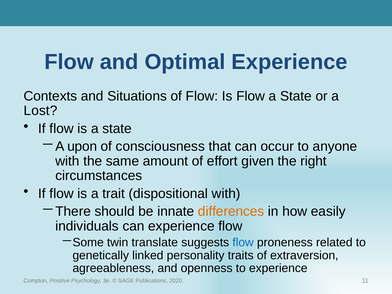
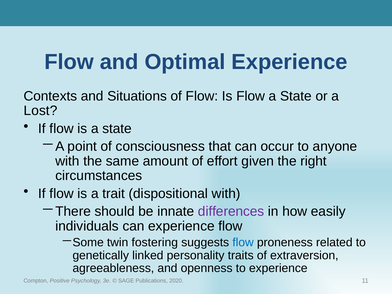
upon: upon -> point (82, 146)
differences colour: orange -> purple (231, 211)
translate: translate -> fostering (155, 242)
